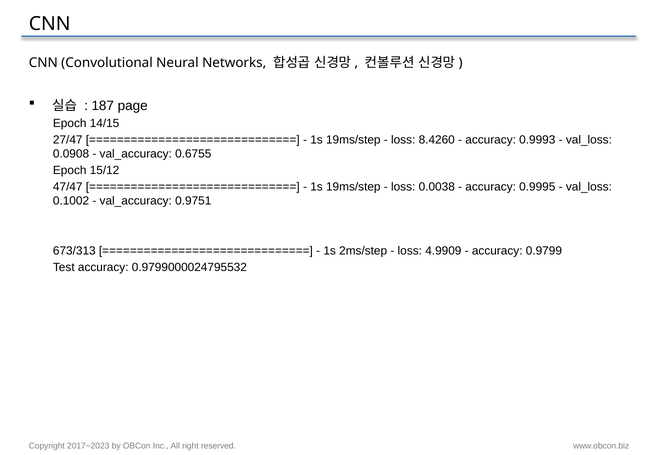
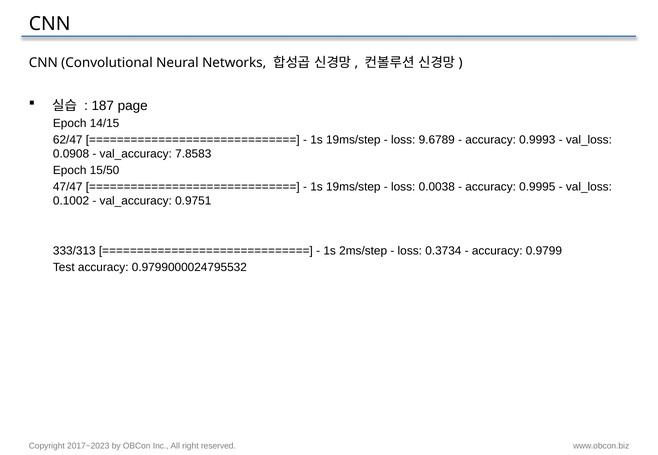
27/47: 27/47 -> 62/47 (68, 140)
8.4260: 8.4260 -> 9.6789 (437, 140)
0.6755: 0.6755 -> 7.8583 (193, 154)
15/12: 15/12 -> 15/50 (105, 171)
673/313: 673/313 -> 333/313 (74, 251)
4.9909: 4.9909 -> 0.3734 (443, 251)
